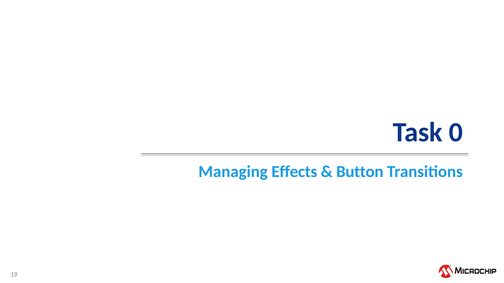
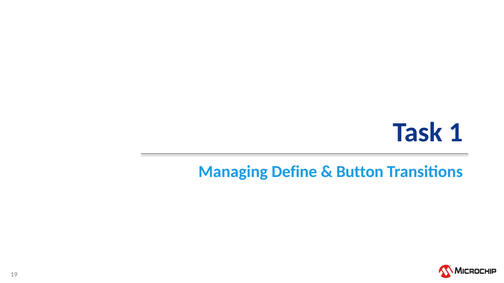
0: 0 -> 1 (456, 133)
Effects: Effects -> Define (294, 172)
